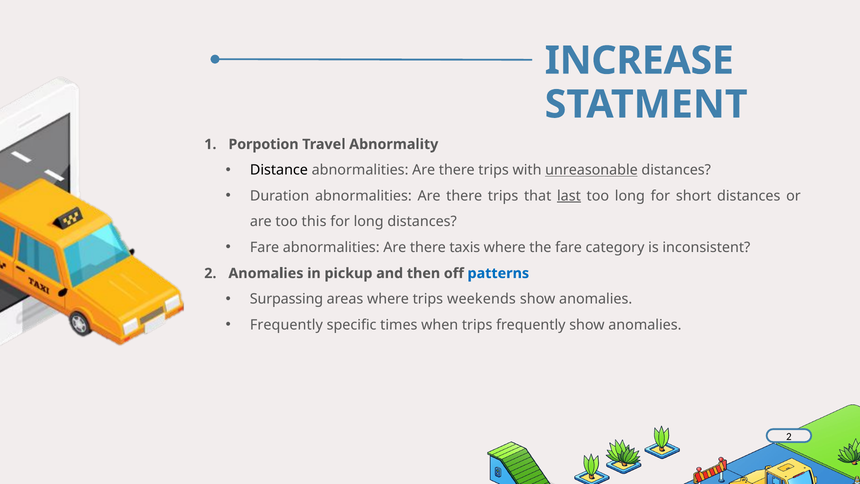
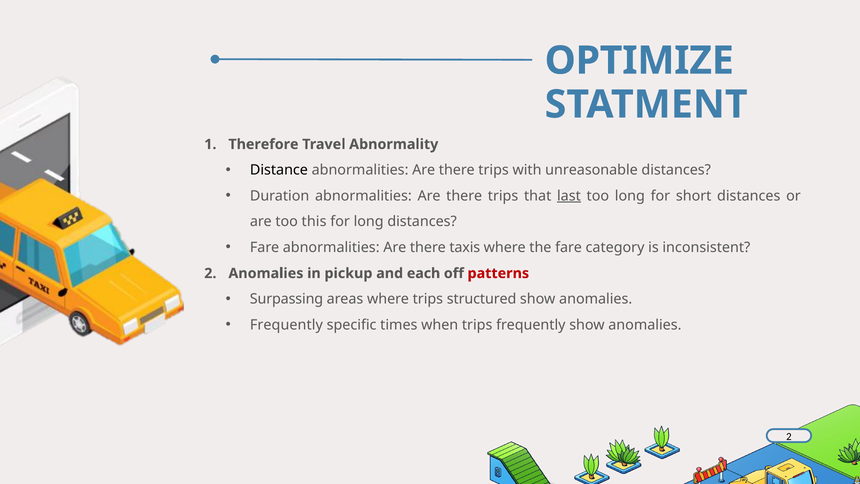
INCREASE: INCREASE -> OPTIMIZE (639, 61)
Porpotion: Porpotion -> Therefore (263, 144)
unreasonable underline: present -> none (592, 170)
then: then -> each (424, 273)
patterns colour: blue -> red (498, 273)
weekends: weekends -> structured (482, 299)
